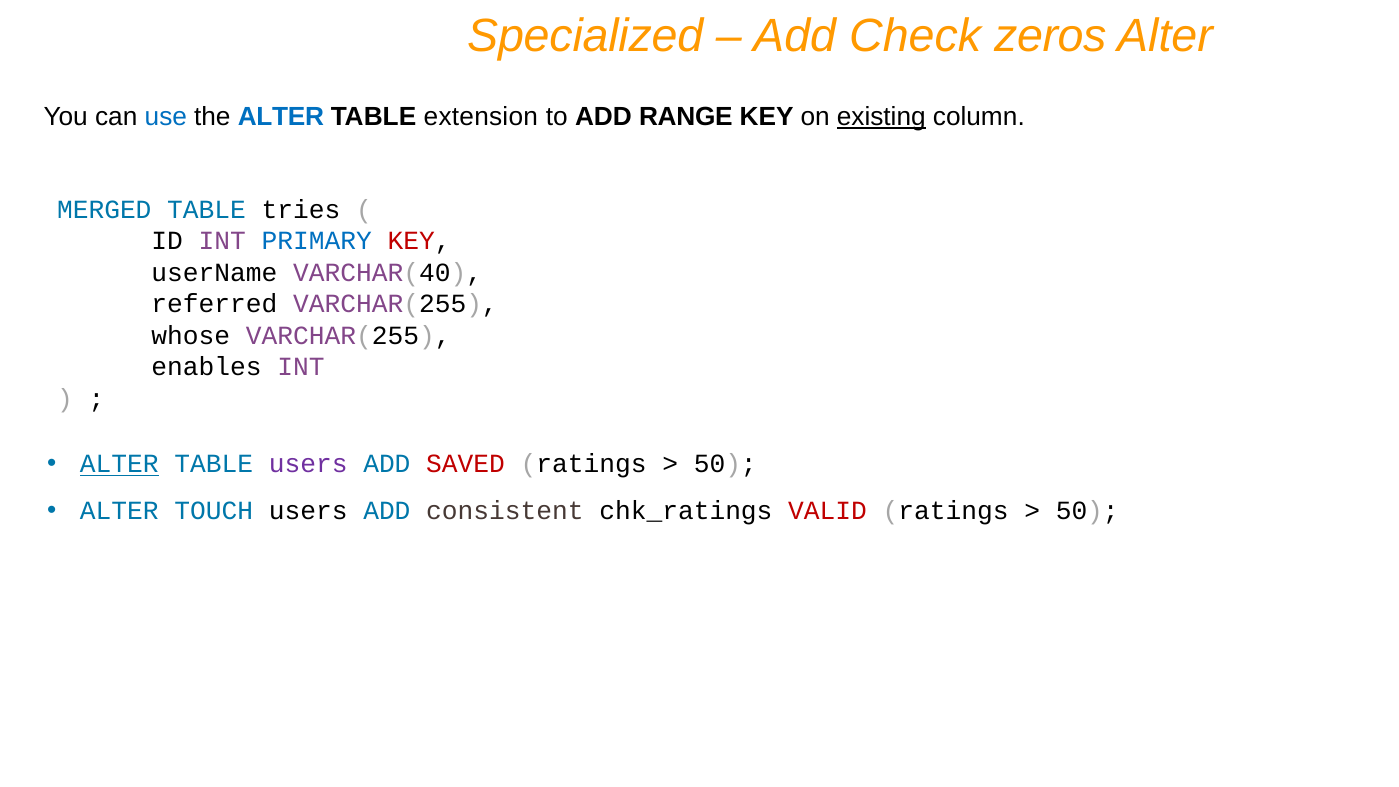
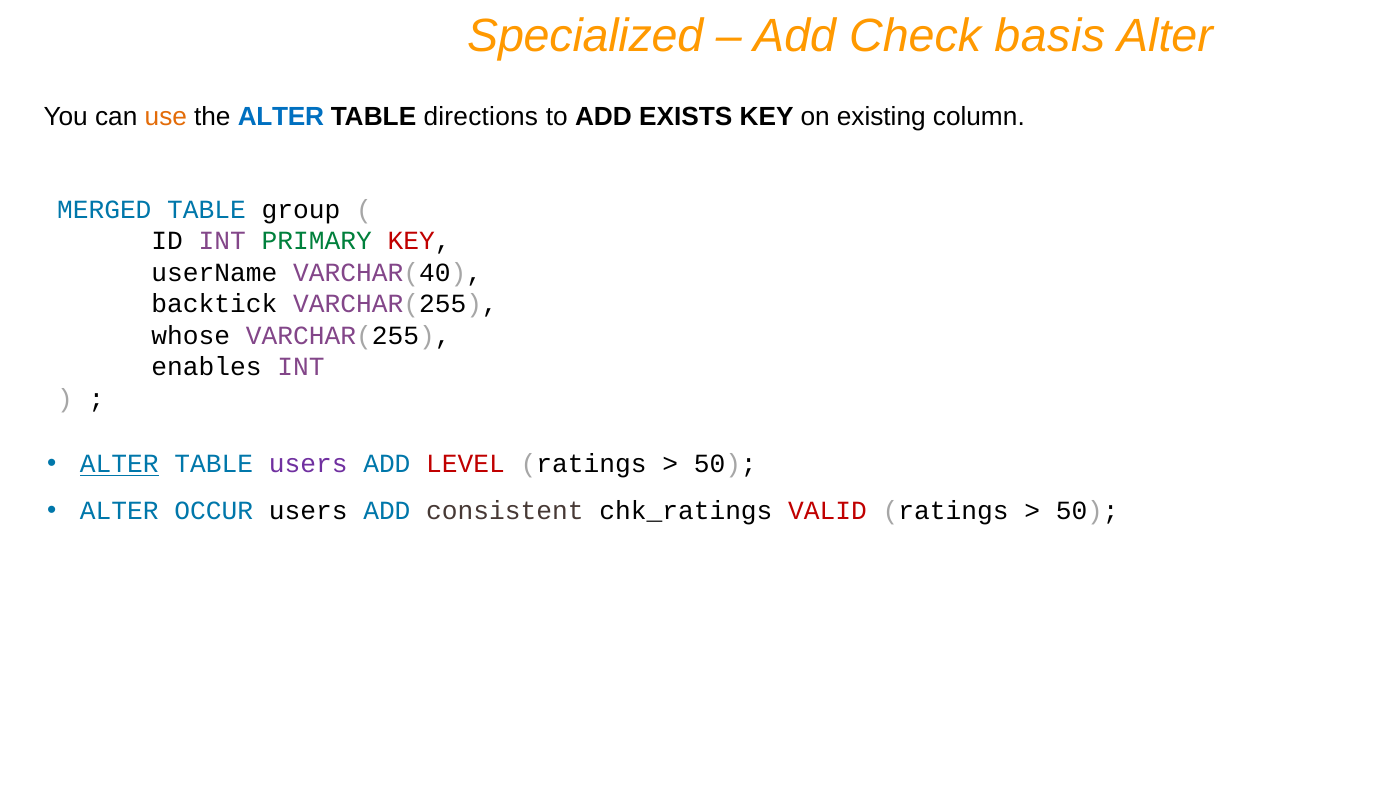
zeros: zeros -> basis (1050, 36)
use colour: blue -> orange (166, 117)
extension: extension -> directions (481, 117)
RANGE: RANGE -> EXISTS (686, 117)
existing underline: present -> none (881, 117)
tries: tries -> group (301, 210)
PRIMARY colour: blue -> green (317, 241)
referred: referred -> backtick (214, 304)
SAVED: SAVED -> LEVEL (466, 464)
TOUCH: TOUCH -> OCCUR (214, 511)
